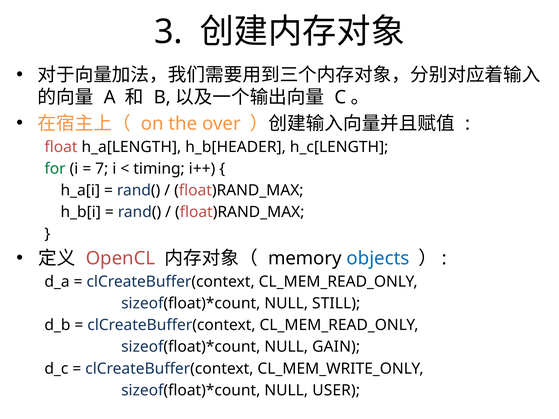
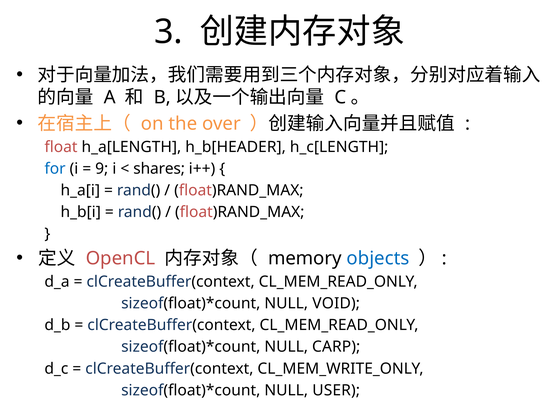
for colour: green -> blue (55, 169)
7: 7 -> 9 (102, 169)
timing: timing -> shares (159, 169)
STILL: STILL -> VOID (336, 304)
GAIN: GAIN -> CARP (336, 347)
